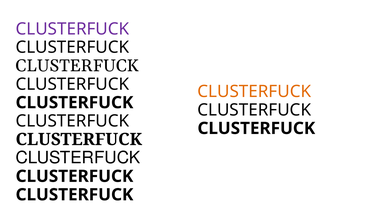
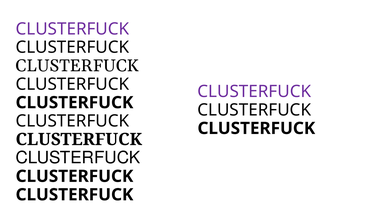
CLUSTERFUCK colour: orange -> purple (254, 92)
